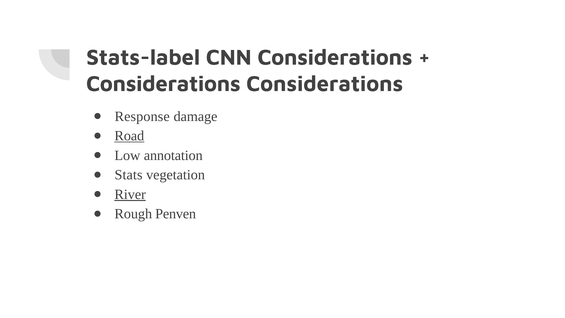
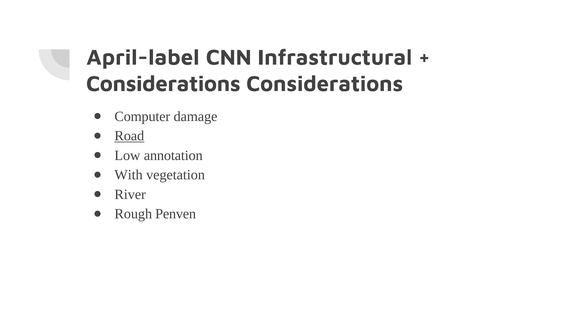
Stats-label: Stats-label -> April-label (143, 57)
CNN Considerations: Considerations -> Infrastructural (335, 57)
Response: Response -> Computer (142, 116)
Stats: Stats -> With (129, 175)
River underline: present -> none (130, 194)
